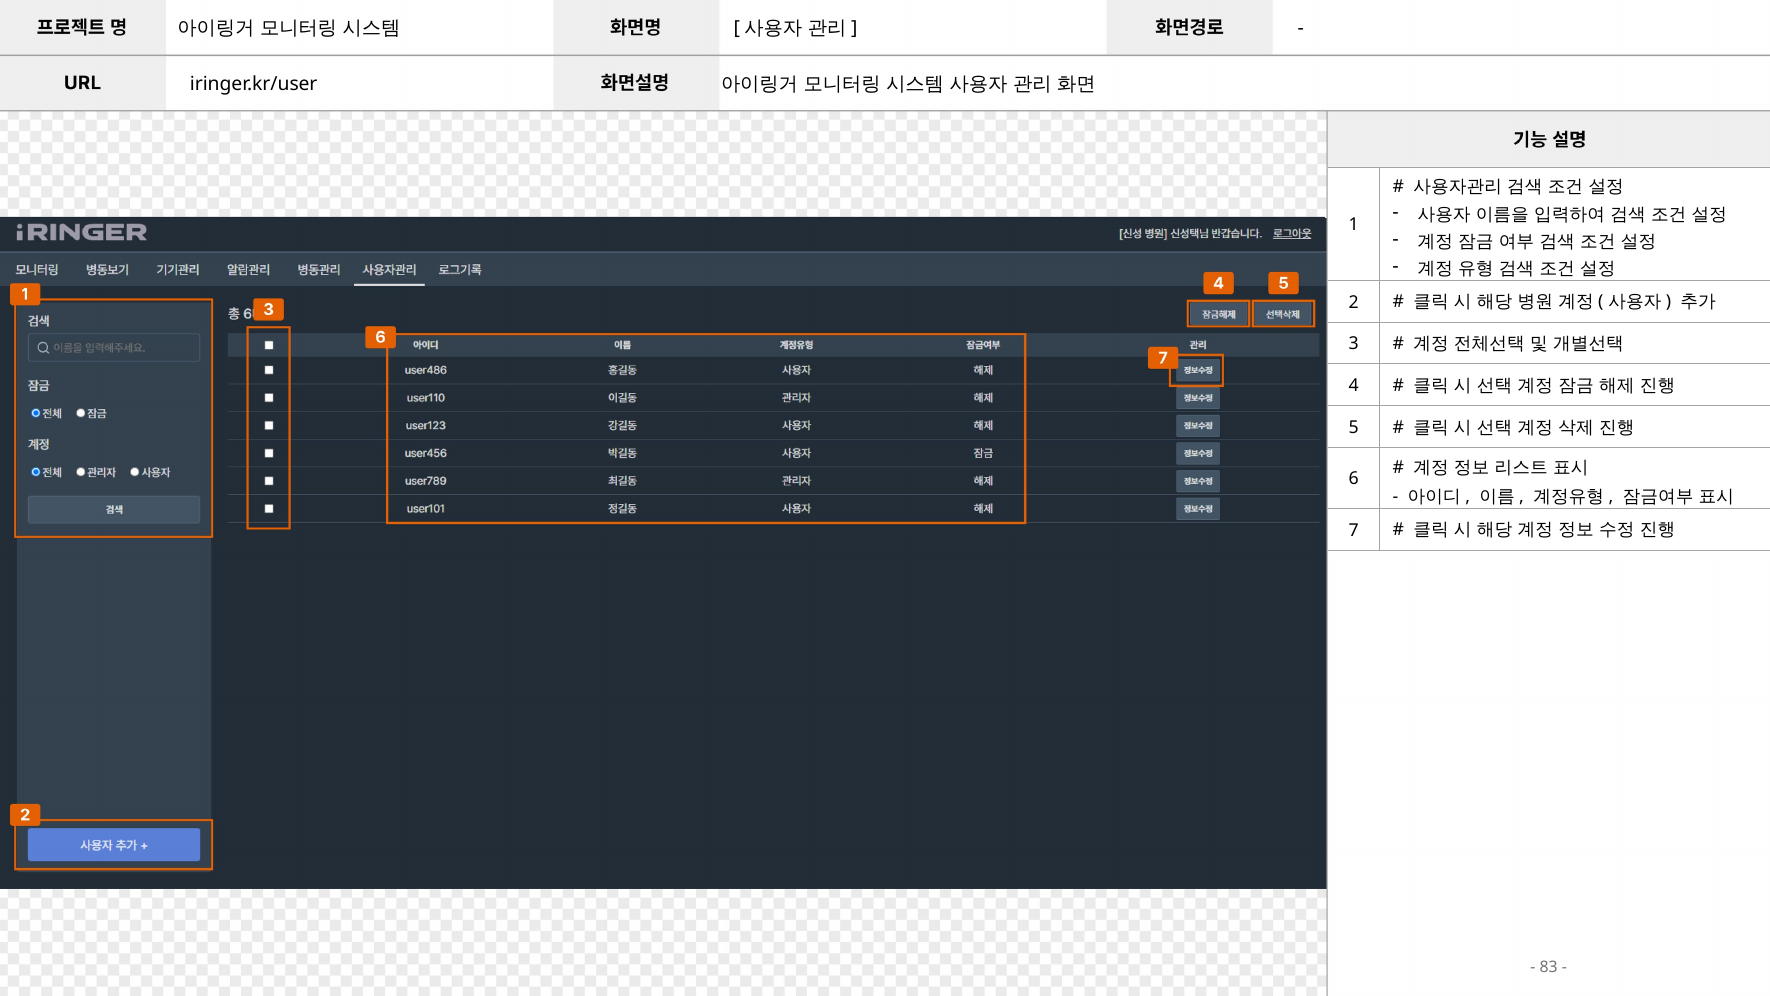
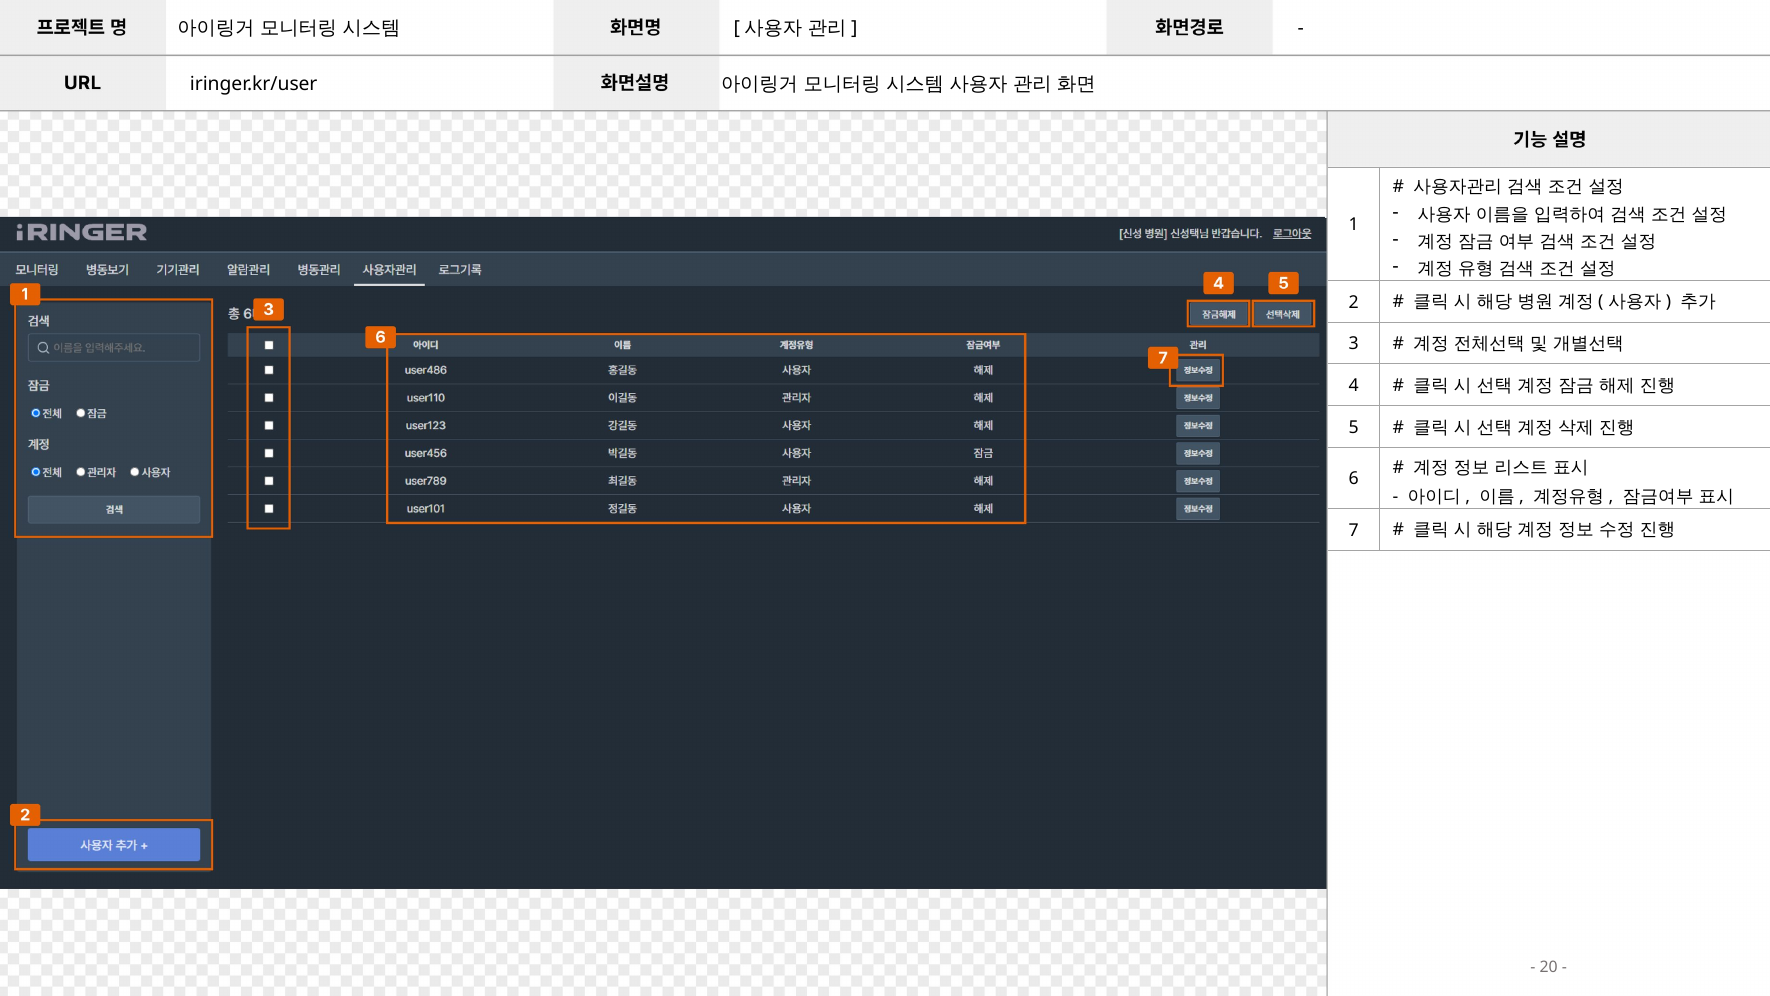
83: 83 -> 20 (1549, 967)
